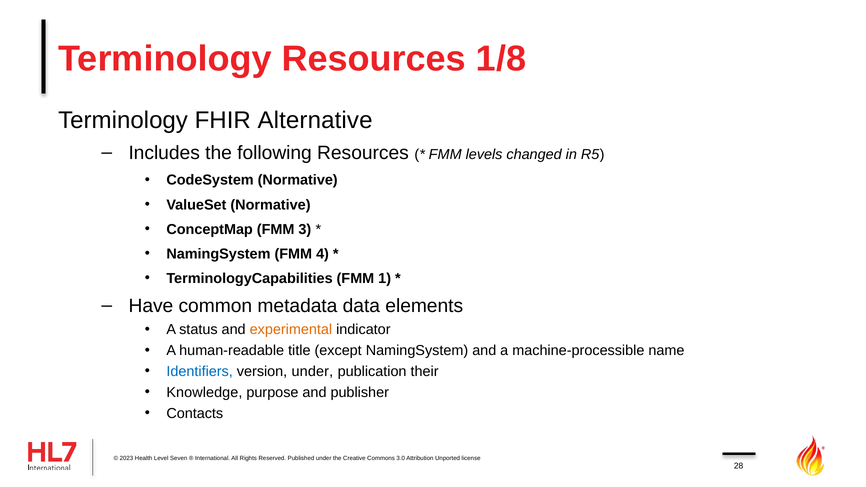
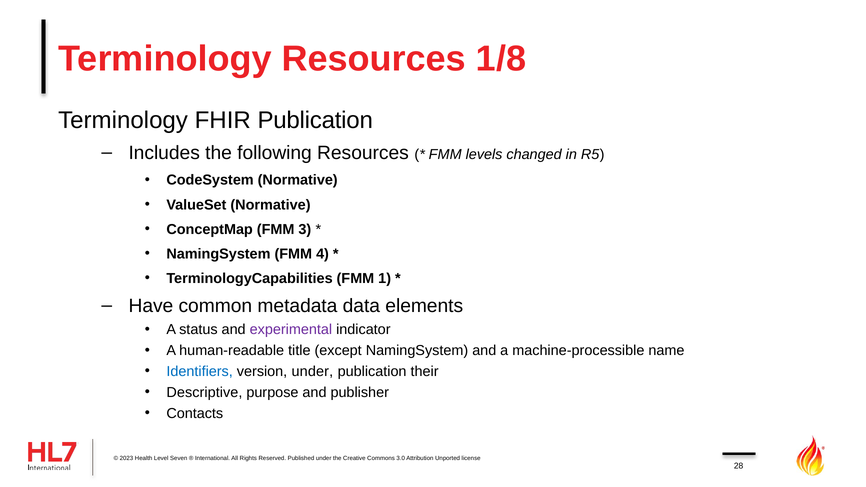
FHIR Alternative: Alternative -> Publication (315, 120)
experimental colour: orange -> purple (291, 330)
Knowledge: Knowledge -> Descriptive (204, 393)
